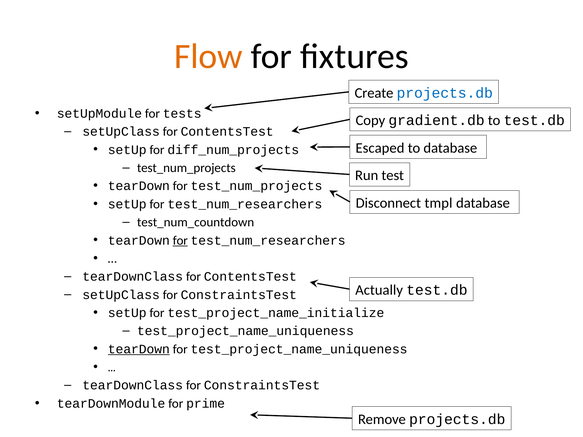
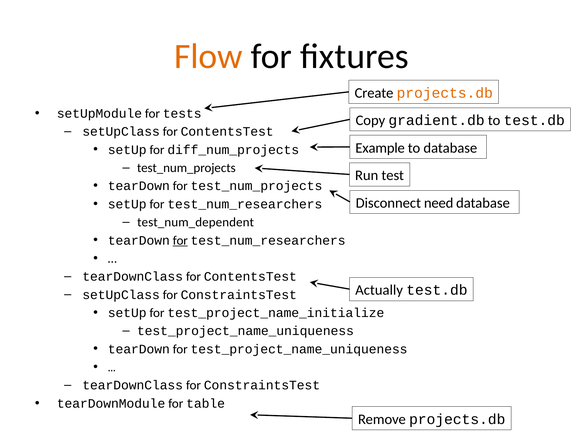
projects.db colour: blue -> orange (445, 93)
Escaped: Escaped -> Example (380, 148)
tmpl: tmpl -> need (439, 203)
test_num_countdown: test_num_countdown -> test_num_dependent (196, 222)
tearDown underline: present -> none (139, 349)
prime: prime -> table (206, 404)
